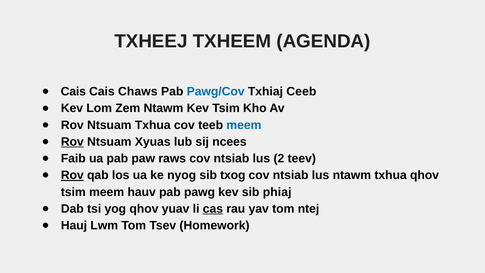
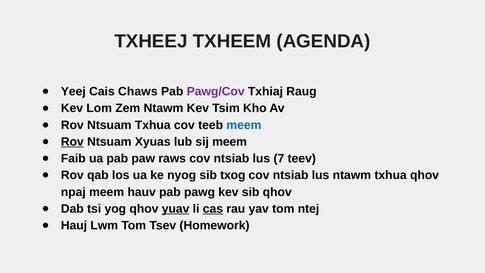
Cais: Cais -> Yeej (73, 92)
Pawg/Cov colour: blue -> purple (216, 92)
Ceeb: Ceeb -> Raug (301, 92)
sij ncees: ncees -> meem (230, 142)
2: 2 -> 7 (279, 158)
Rov underline: present -> none (72, 175)
tsim: tsim -> npaj (73, 192)
sib phiaj: phiaj -> qhov (277, 192)
yuav underline: none -> present (176, 209)
